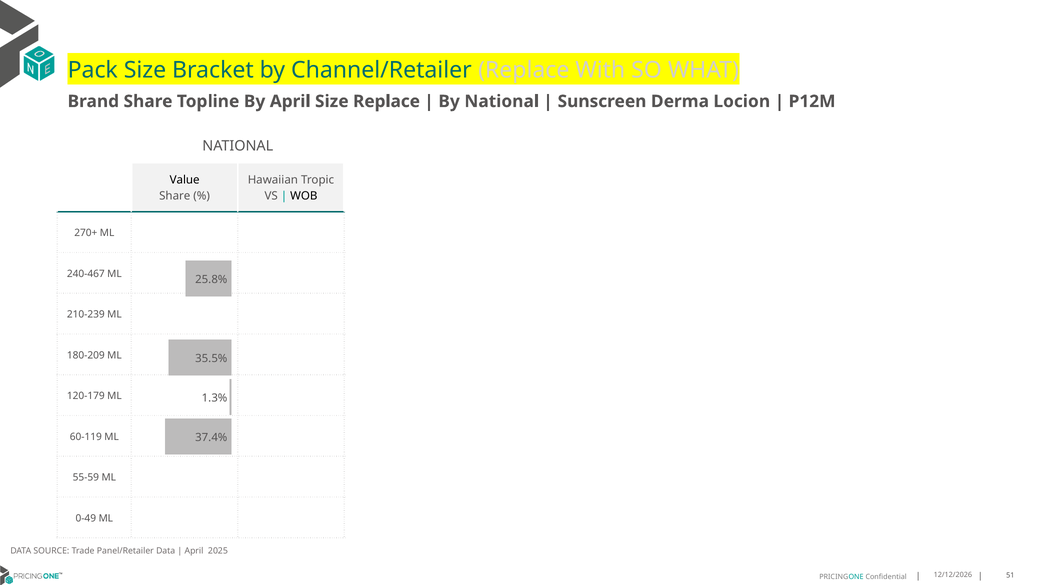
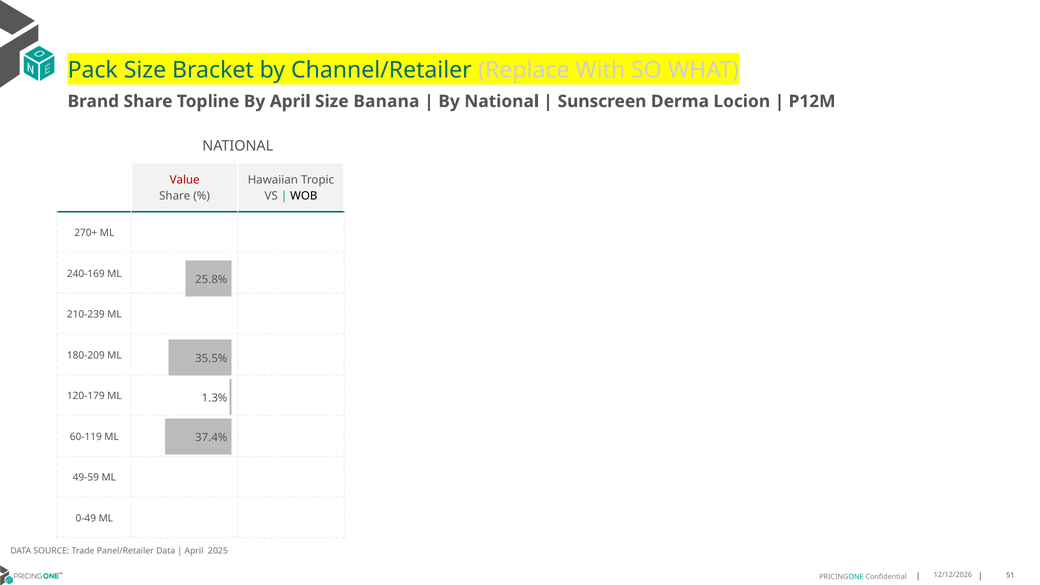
Size Replace: Replace -> Banana (386, 101)
Value colour: black -> red (185, 180)
240-467: 240-467 -> 240-169 (86, 274)
55-59: 55-59 -> 49-59 (86, 478)
